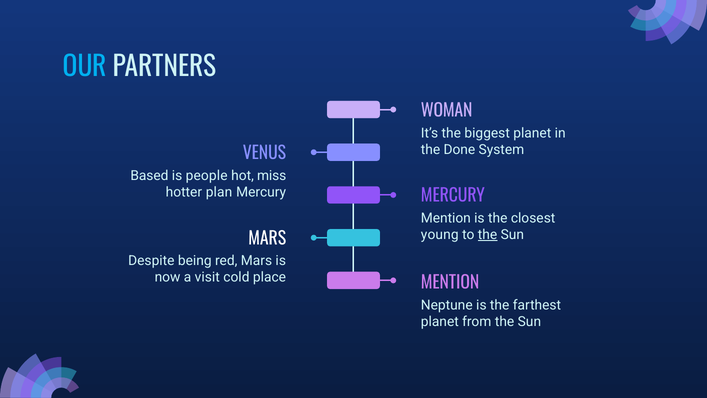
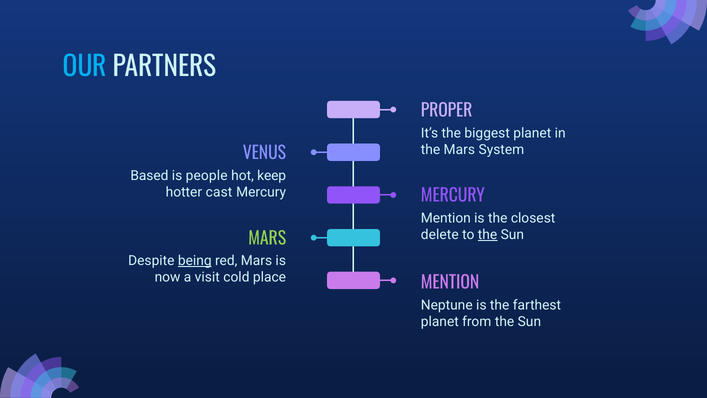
WOMAN: WOMAN -> PROPER (447, 111)
the Done: Done -> Mars (459, 150)
miss: miss -> keep (272, 175)
plan: plan -> cast (219, 192)
young: young -> delete (440, 234)
MARS colour: white -> light green (267, 238)
being underline: none -> present (195, 260)
